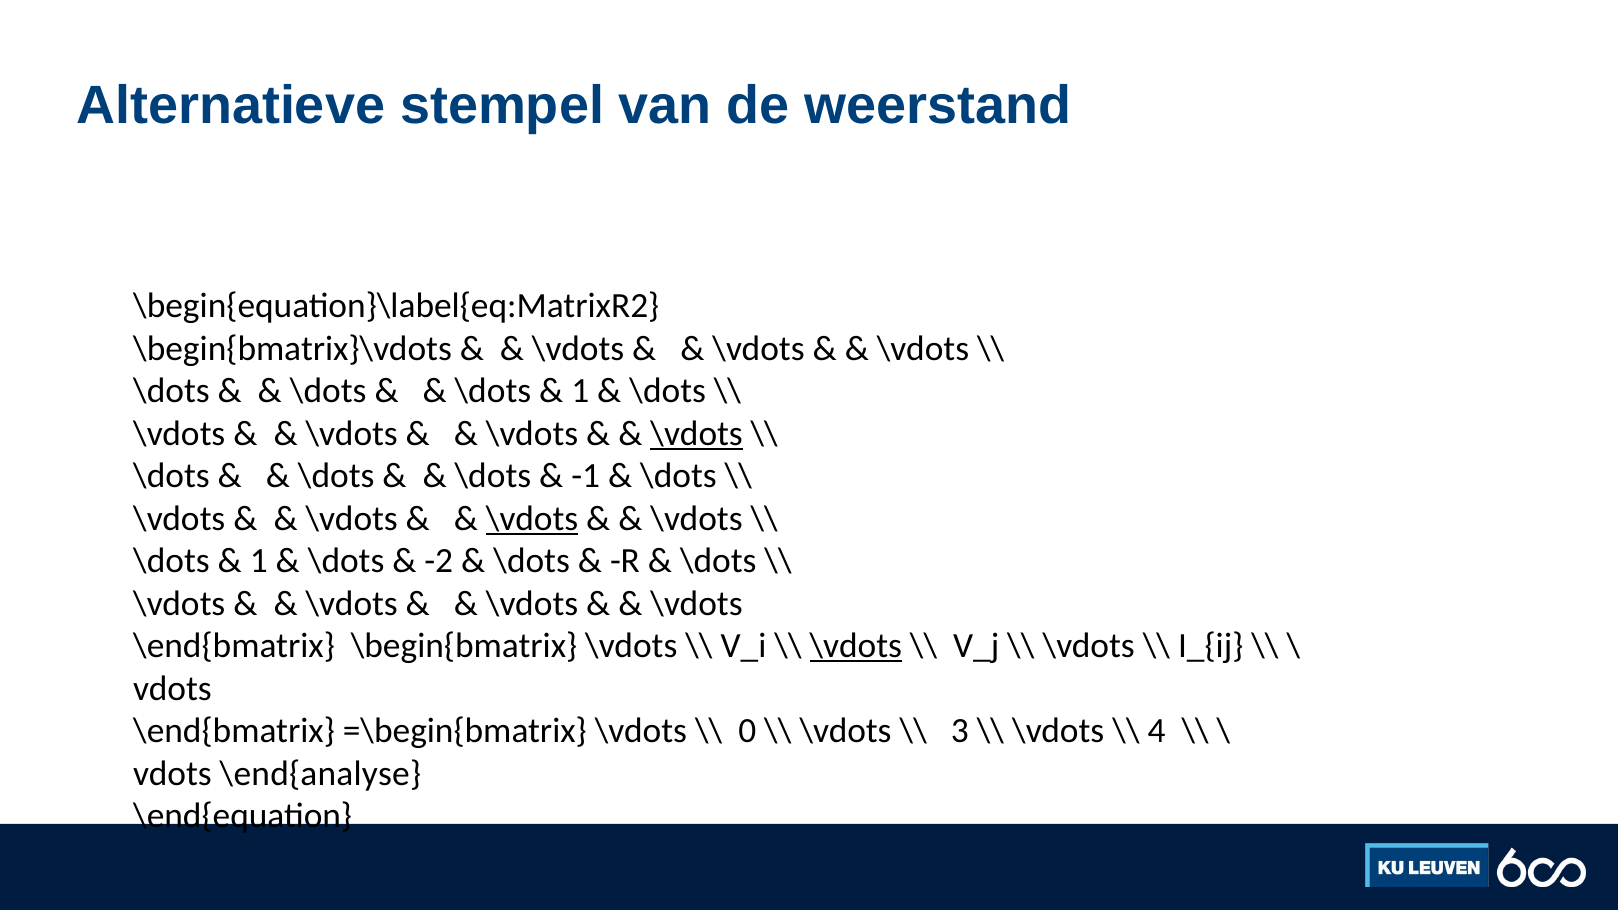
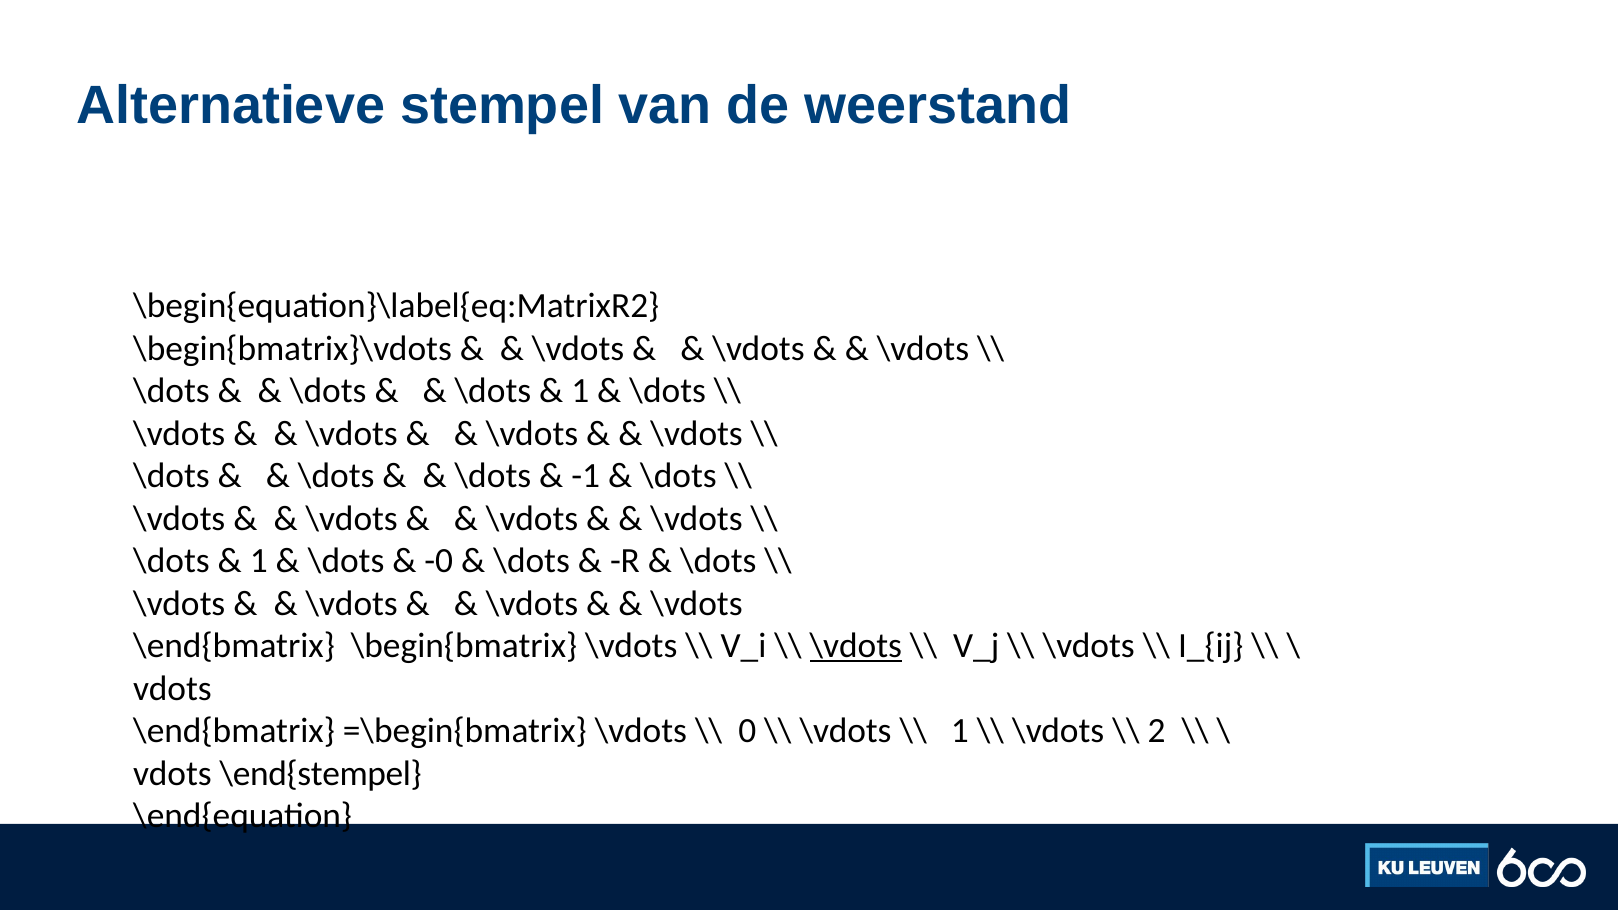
\vdots underline: present -> none (697, 434)
\vdots underline: present -> none (532, 519)
-2: -2 -> -0 (439, 561)
3: 3 -> 1 (960, 731)
4: 4 -> 2 (1157, 731)
\end{analyse: \end{analyse -> \end{stempel (321, 774)
